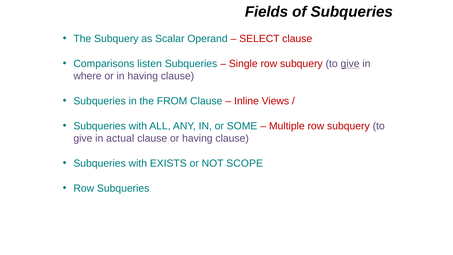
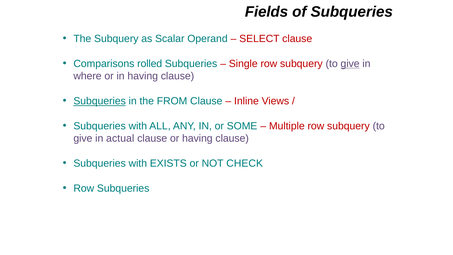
listen: listen -> rolled (150, 64)
Subqueries underline: none -> present (100, 101)
SCOPE: SCOPE -> CHECK (245, 163)
